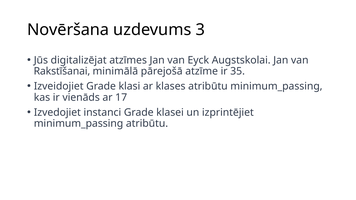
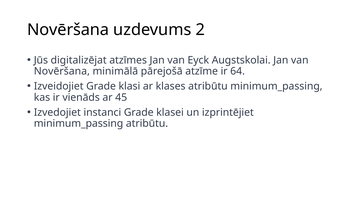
3: 3 -> 2 (200, 30)
Rakstīšanai: Rakstīšanai -> Novēršana (62, 71)
35: 35 -> 64 (238, 71)
17: 17 -> 45 (121, 98)
